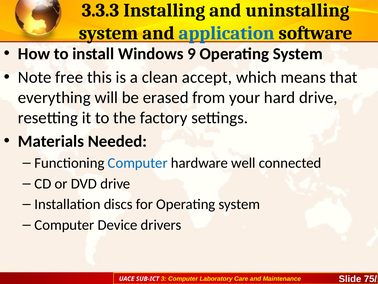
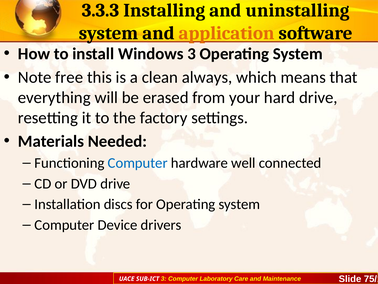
application colour: blue -> orange (227, 33)
Windows 9: 9 -> 3 (192, 54)
accept: accept -> always (207, 77)
